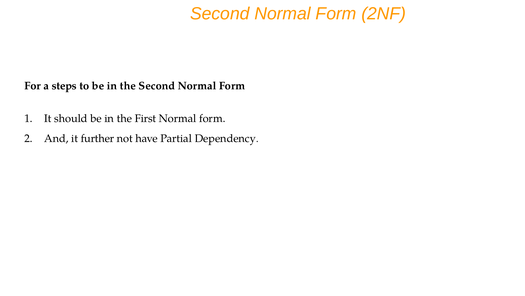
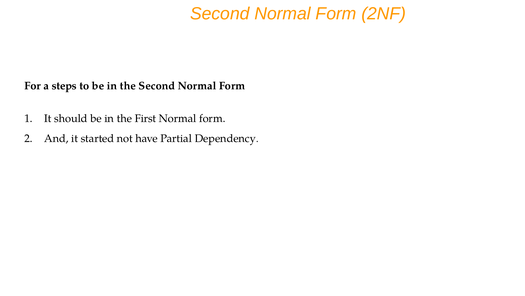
further: further -> started (97, 138)
